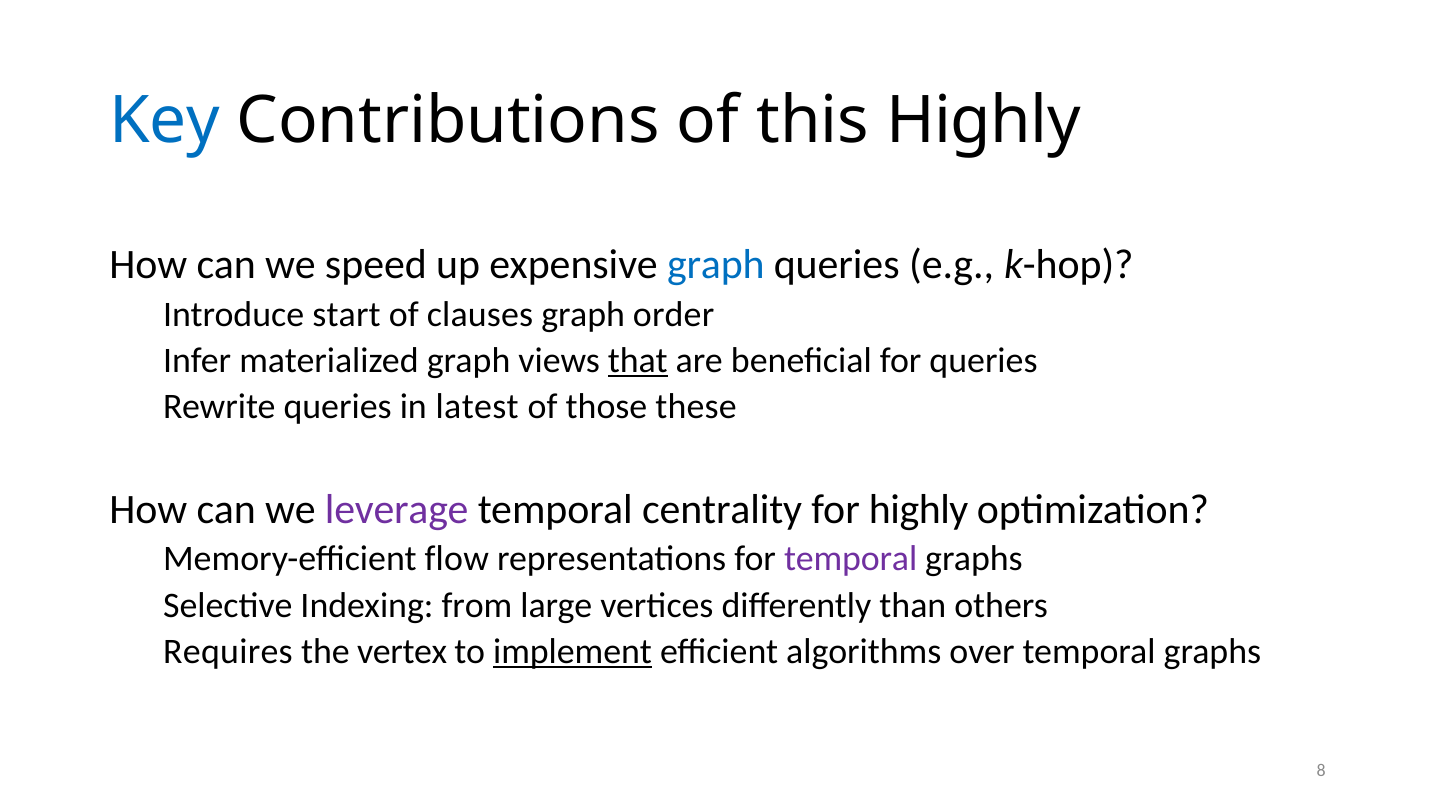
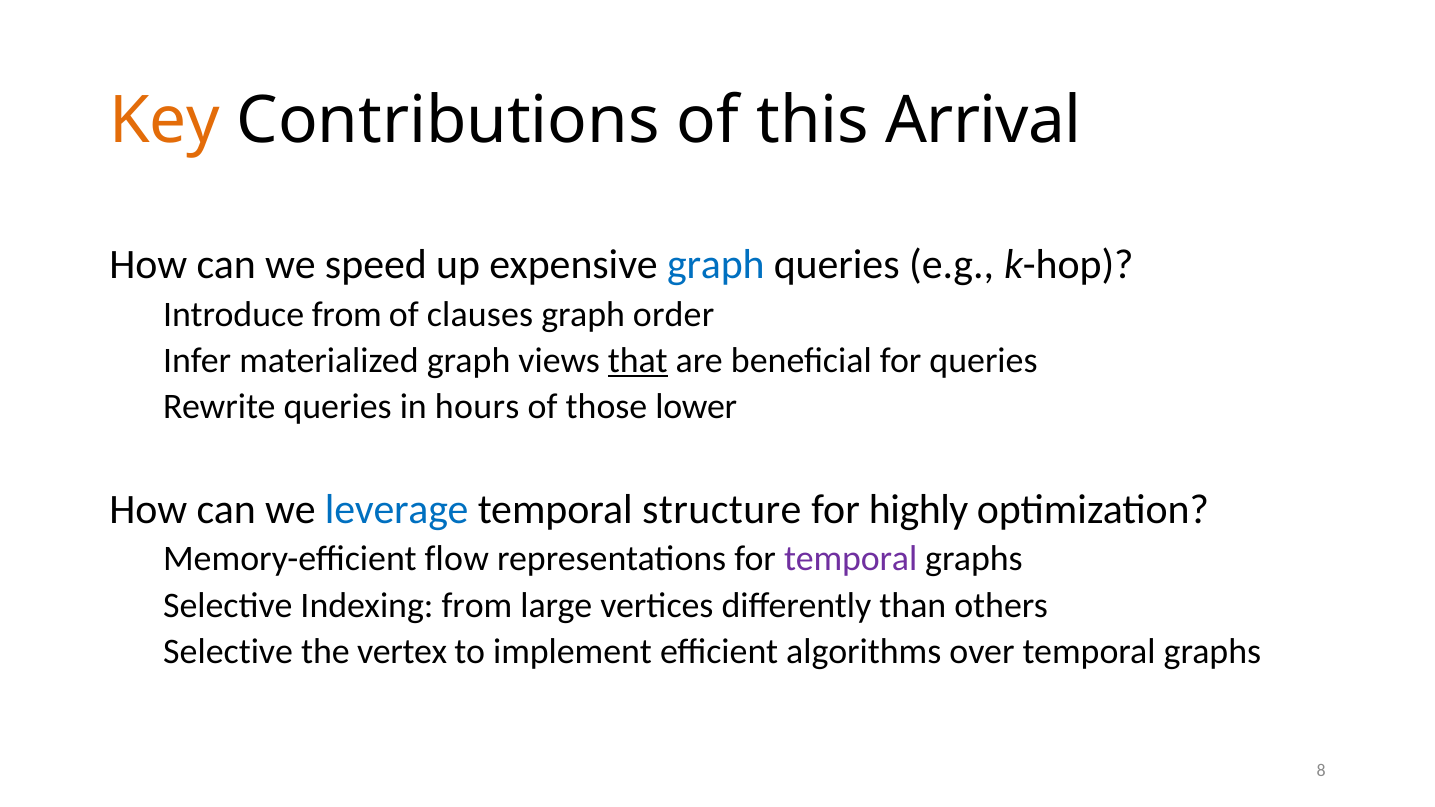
Key colour: blue -> orange (165, 121)
this Highly: Highly -> Arrival (984, 121)
Introduce start: start -> from (347, 314)
latest: latest -> hours (477, 407)
these: these -> lower (696, 407)
leverage colour: purple -> blue (397, 510)
centrality: centrality -> structure (722, 510)
Requires: Requires -> Selective (228, 652)
implement underline: present -> none (572, 652)
